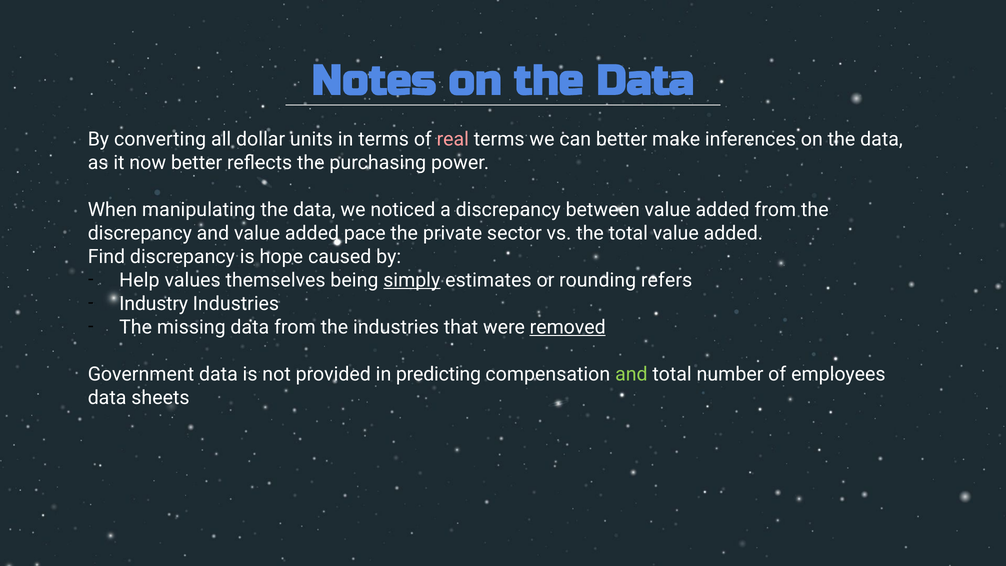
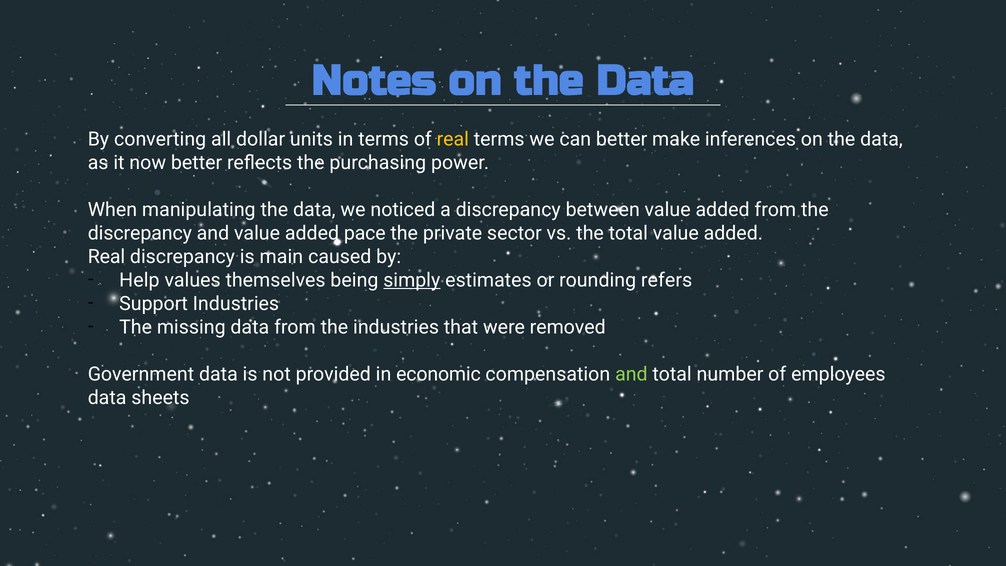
real colour: pink -> yellow (453, 139)
Find: Find -> Real (106, 257)
hope: hope -> main (281, 257)
Industry: Industry -> Support (154, 304)
removed underline: present -> none (568, 327)
predicting: predicting -> economic (438, 374)
